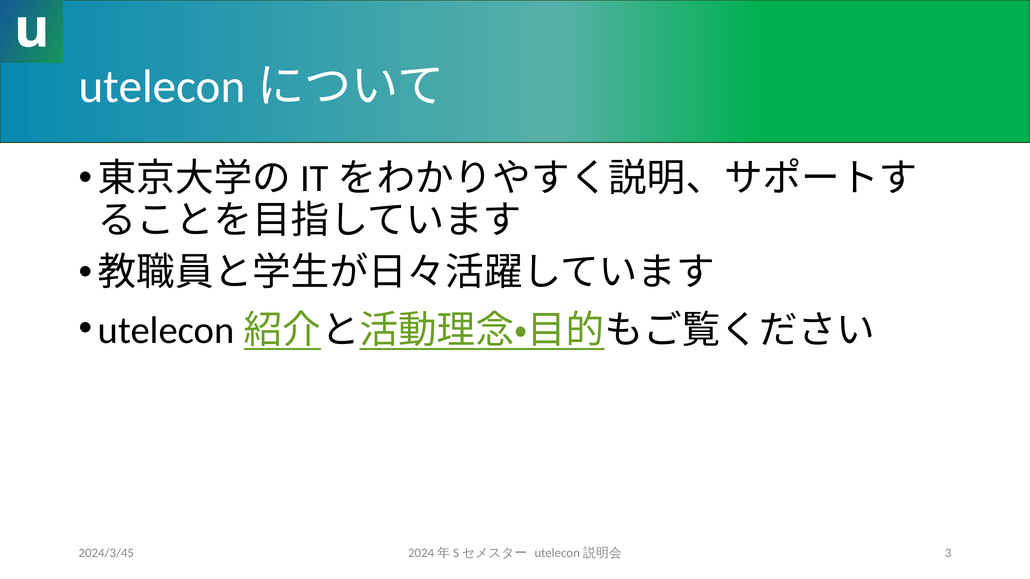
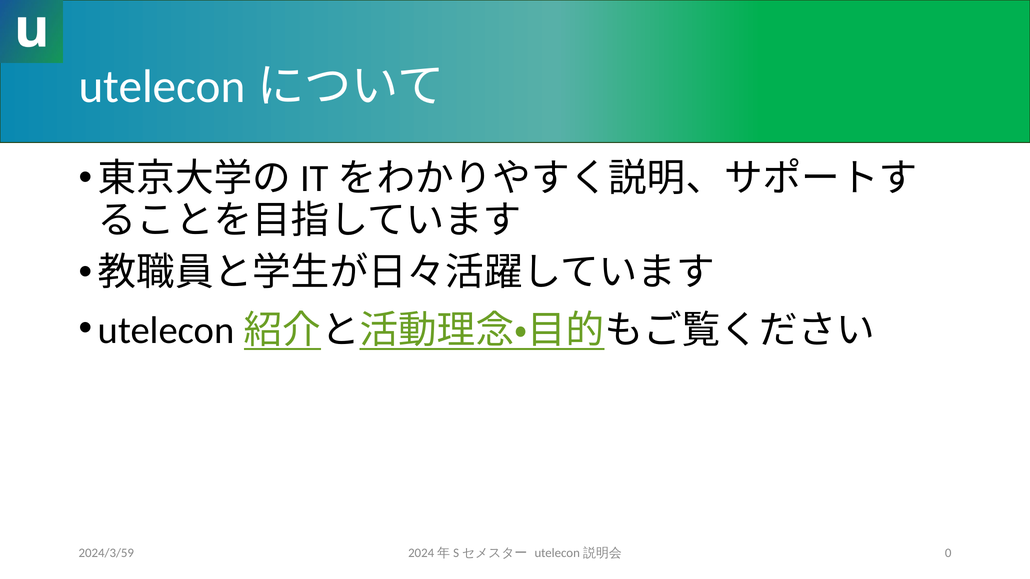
2024/3/45: 2024/3/45 -> 2024/3/59 (106, 553)
3: 3 -> 0 (948, 553)
